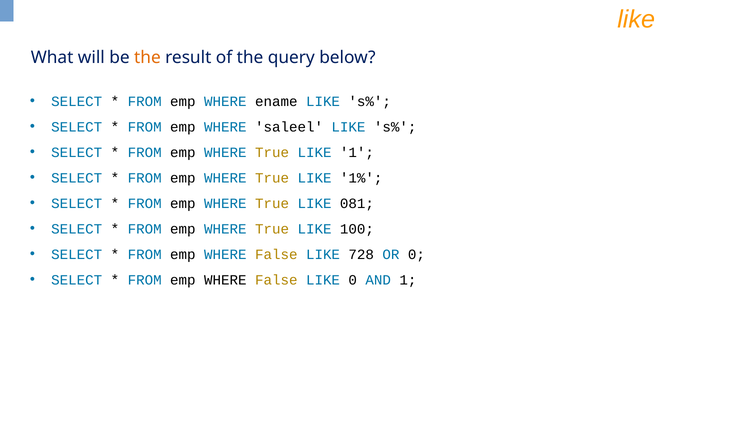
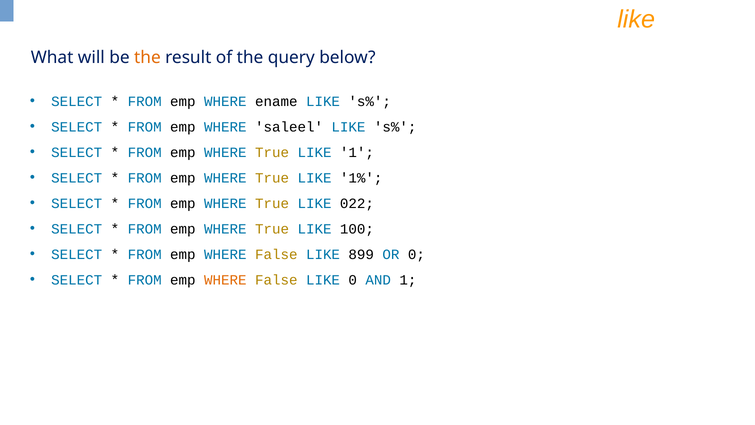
081: 081 -> 022 (357, 203)
728: 728 -> 899 (361, 254)
WHERE colour: black -> orange (225, 280)
